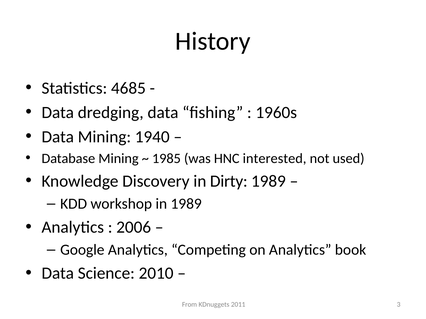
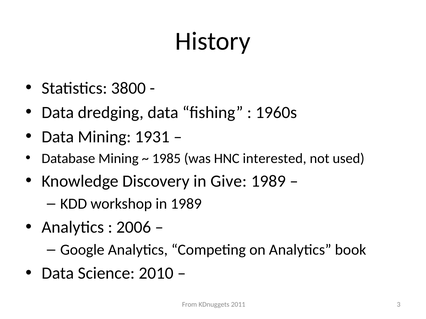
4685: 4685 -> 3800 (128, 88)
1940: 1940 -> 1931 (152, 137)
Dirty: Dirty -> Give (229, 181)
